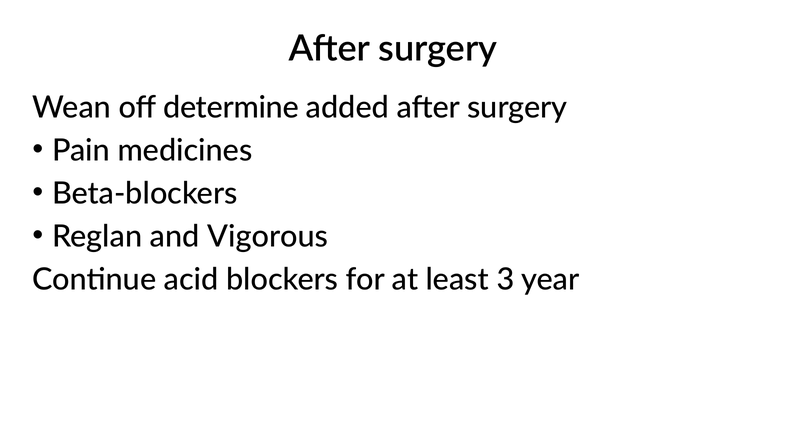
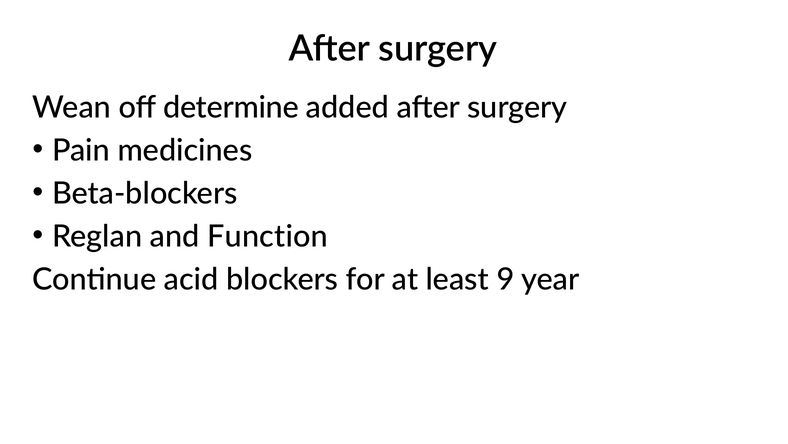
Vigorous: Vigorous -> Function (268, 236)
3: 3 -> 9 (505, 279)
